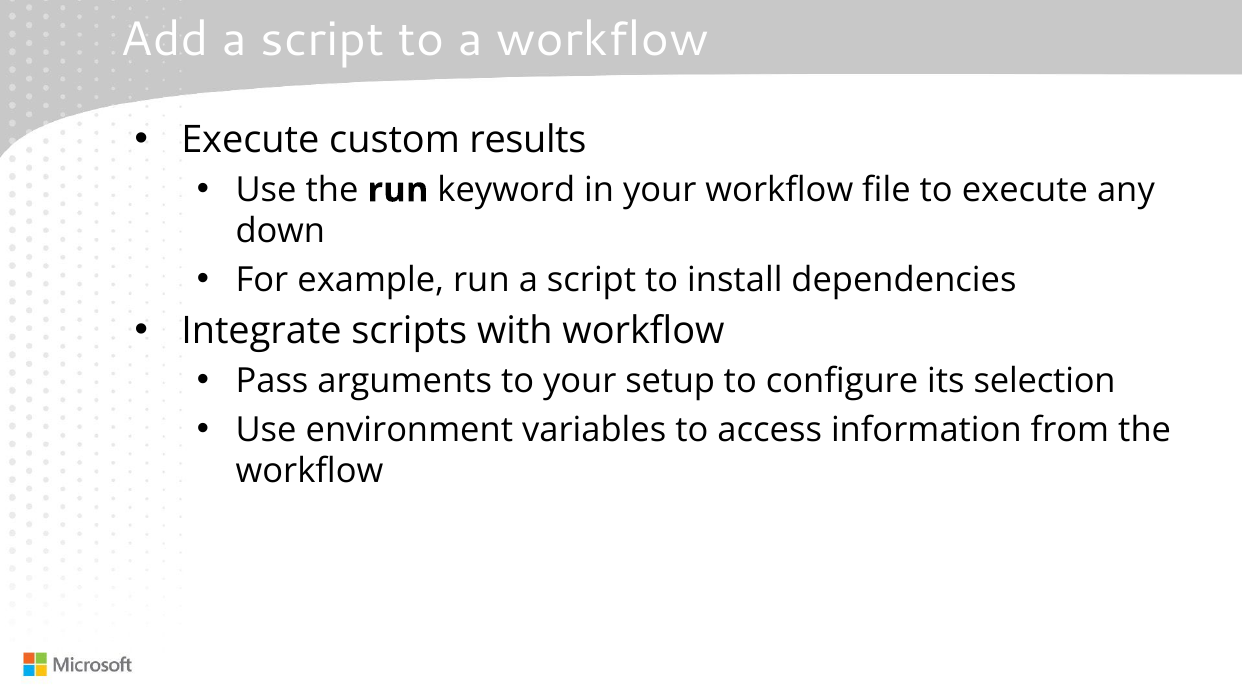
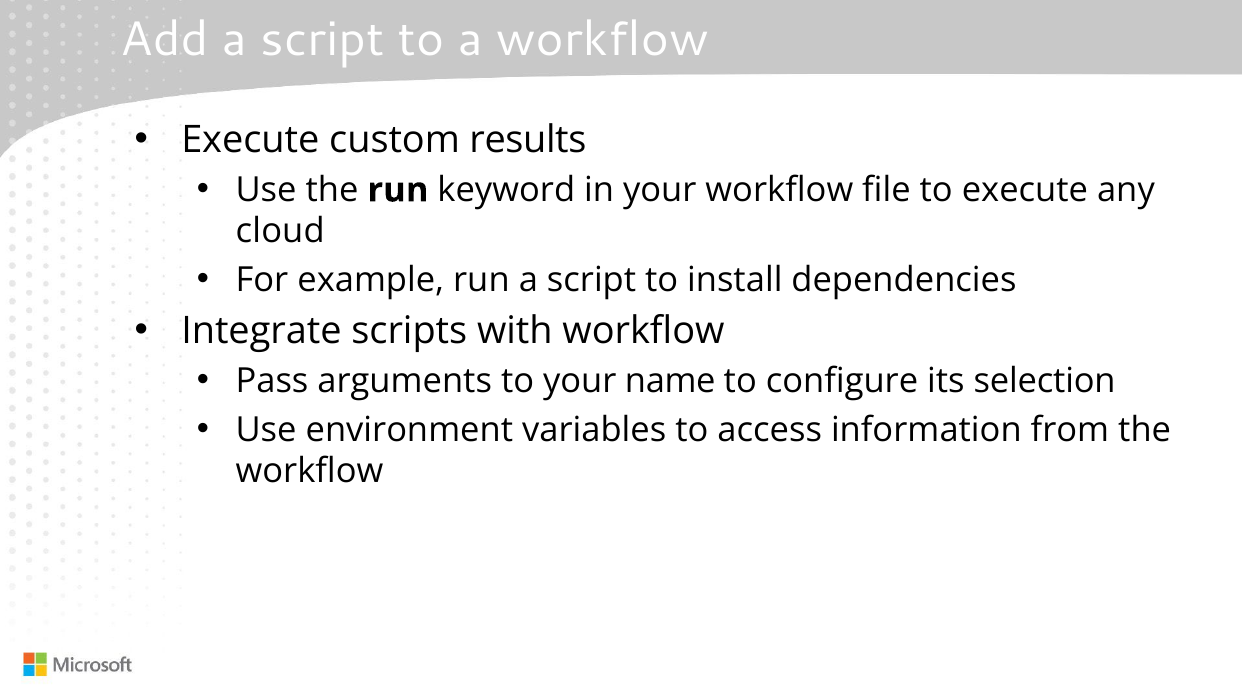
down: down -> cloud (280, 231)
setup: setup -> name (670, 381)
